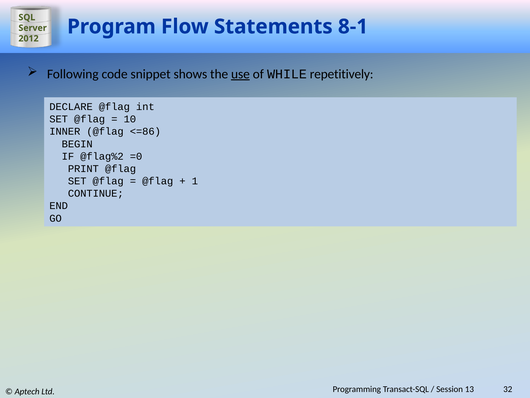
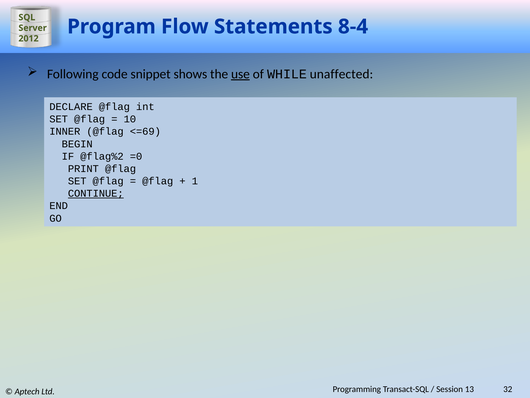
8-1: 8-1 -> 8-4 (353, 27)
repetitively: repetitively -> unaffected (341, 74)
<=86: <=86 -> <=69 (145, 131)
CONTINUE underline: none -> present (96, 193)
